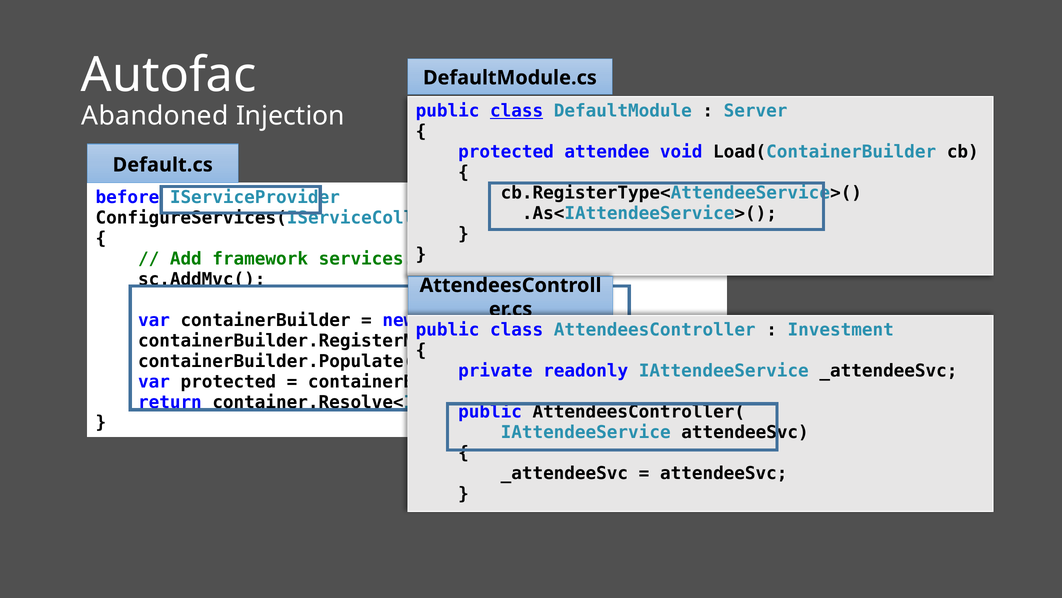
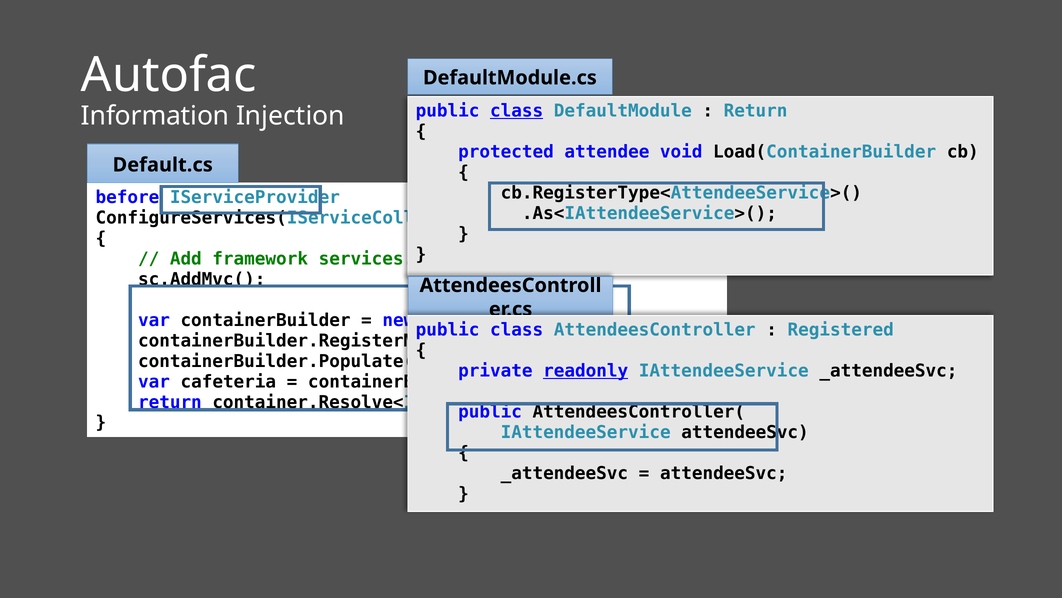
Server: Server -> Return (756, 111)
Abandoned: Abandoned -> Information (155, 116)
Investment: Investment -> Registered (841, 330)
readonly underline: none -> present (586, 370)
var protected: protected -> cafeteria (228, 381)
